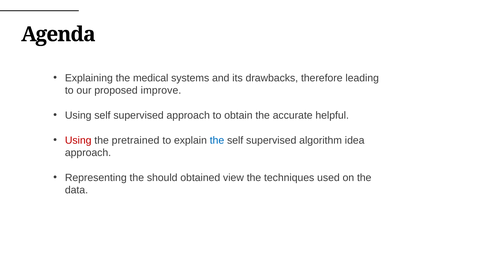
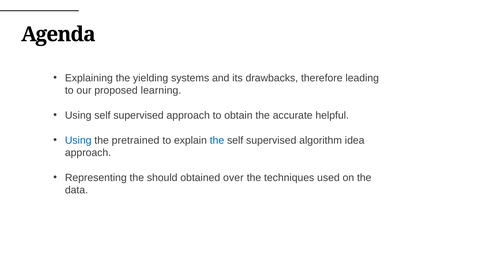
medical: medical -> yielding (151, 78)
improve: improve -> learning (161, 91)
Using colour: red -> blue (78, 140)
view: view -> over (233, 178)
